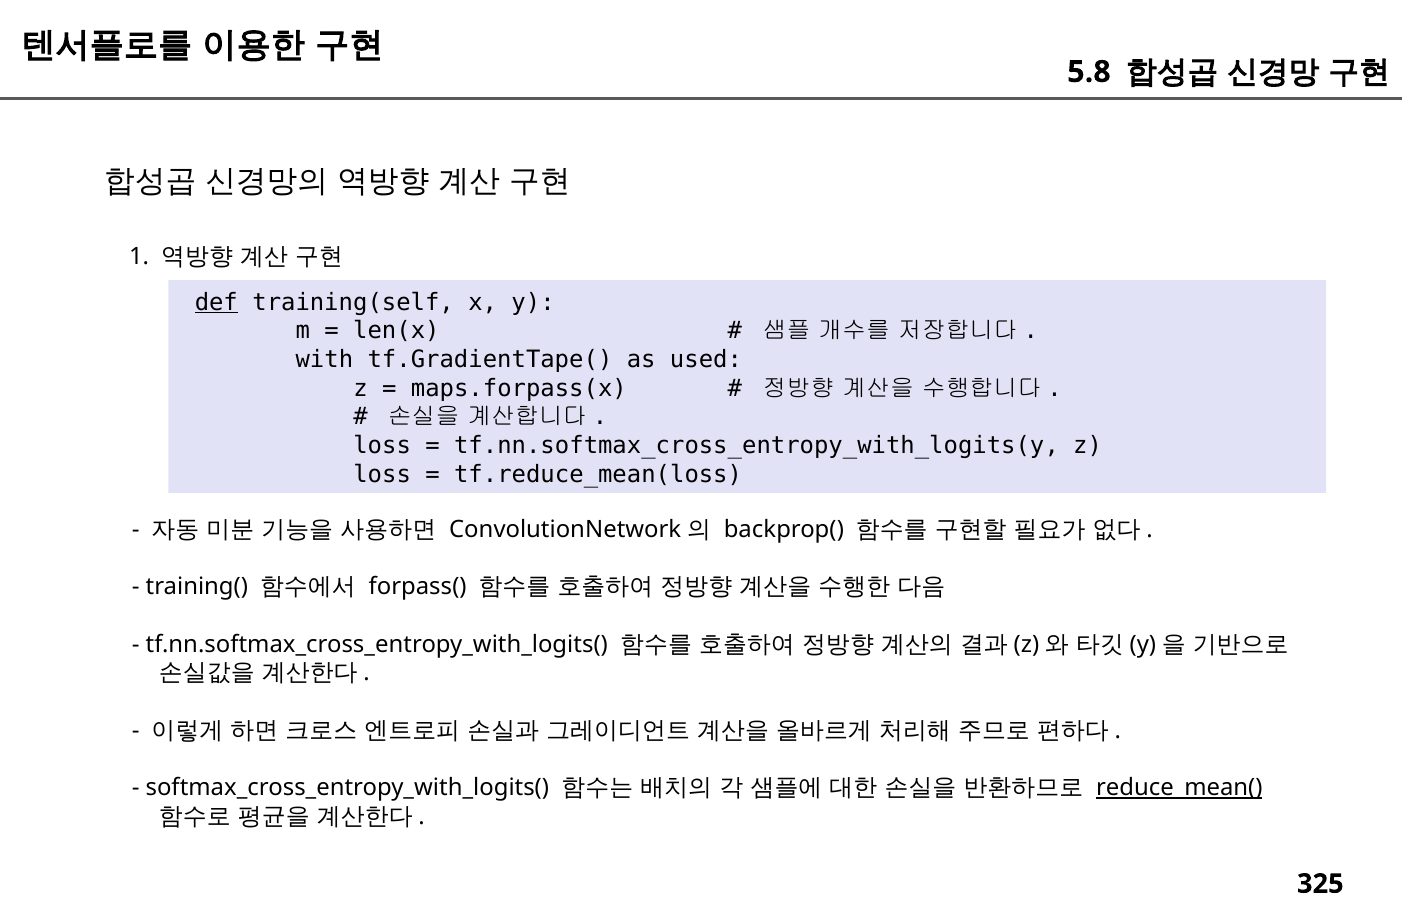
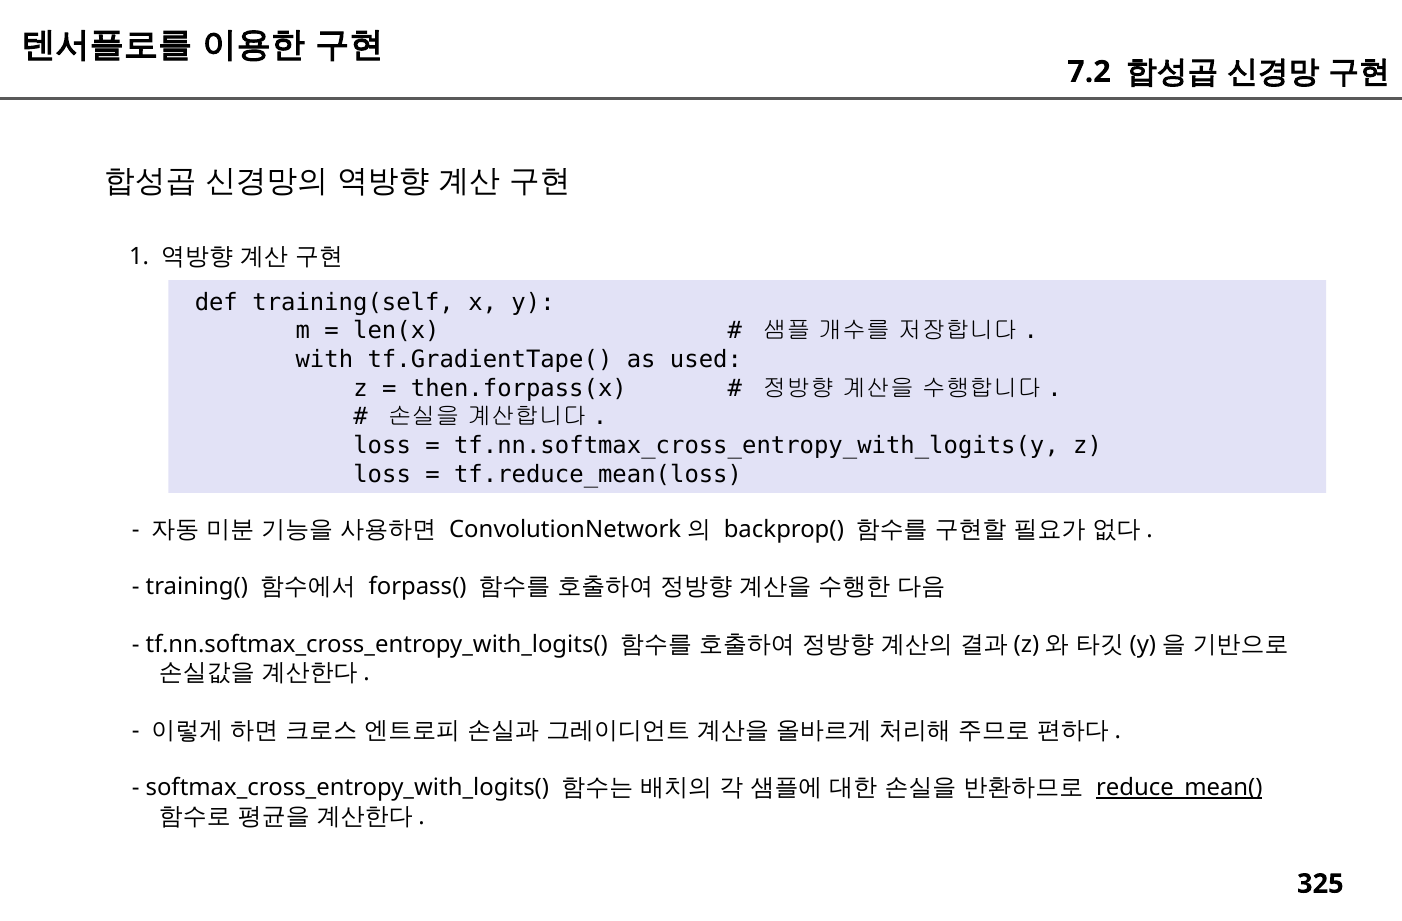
5.8: 5.8 -> 7.2 (1089, 72)
def underline: present -> none (216, 302)
maps.forpass(x: maps.forpass(x -> then.forpass(x (519, 388)
